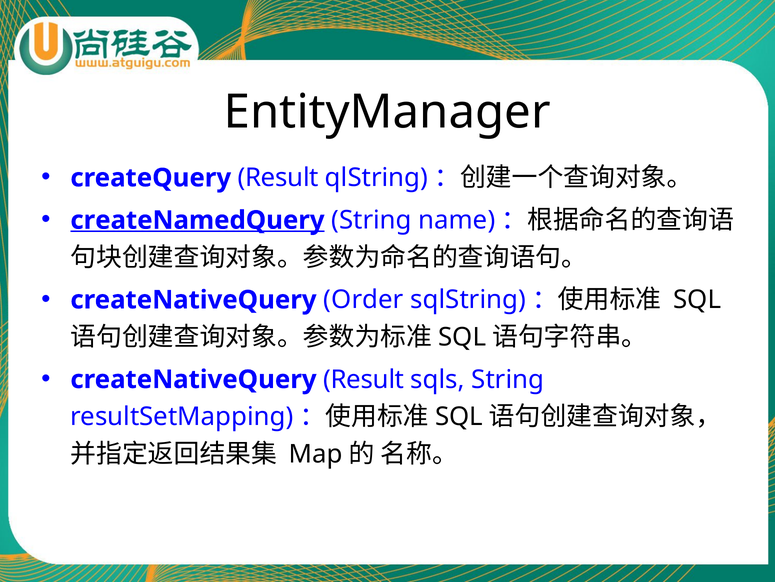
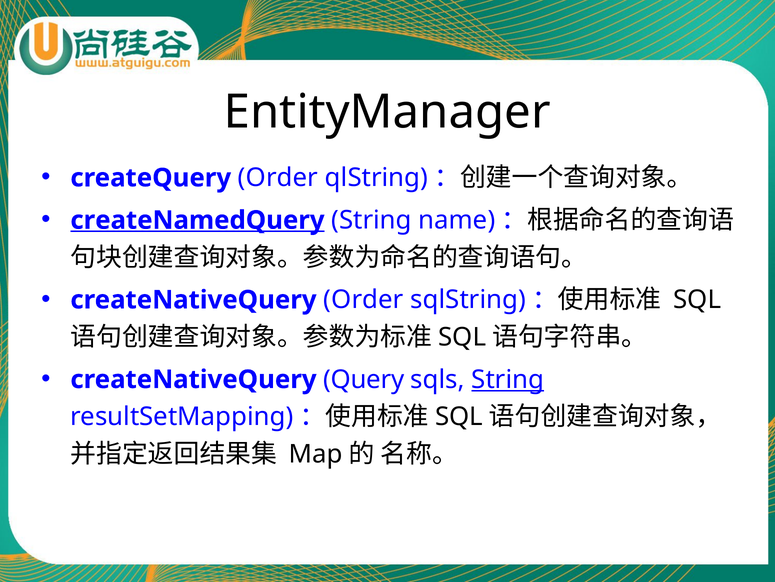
createQuery Result: Result -> Order (278, 178)
createNativeQuery Result: Result -> Query (364, 379)
String underline: none -> present (508, 379)
